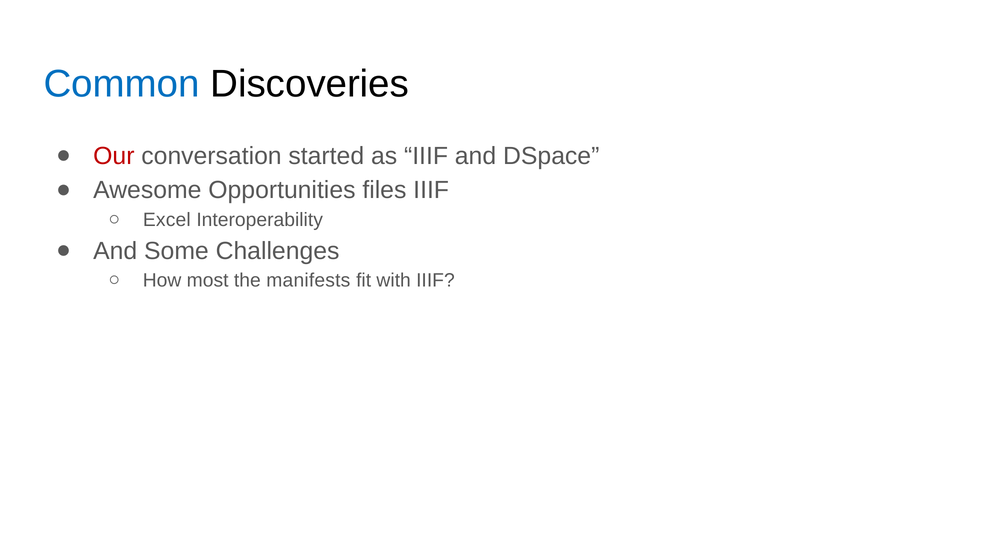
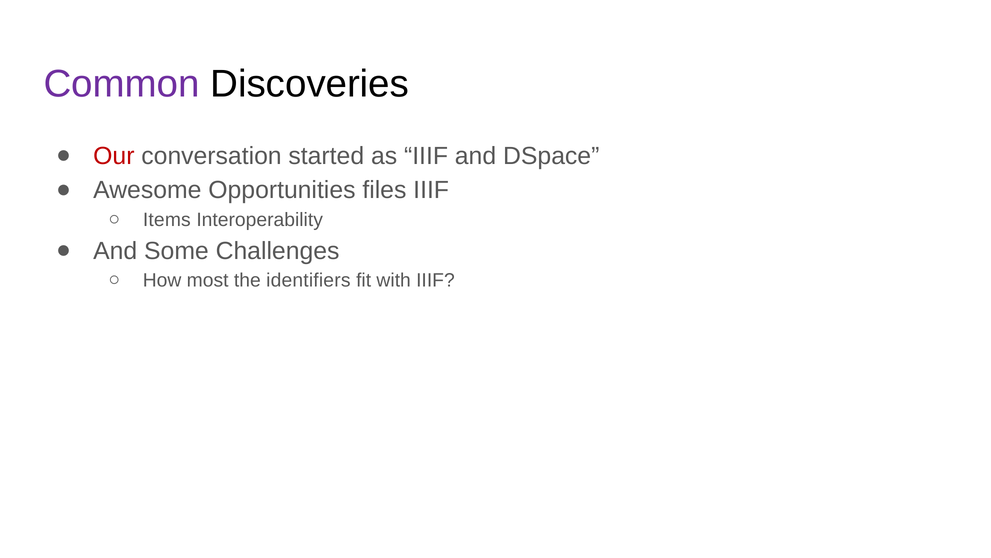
Common colour: blue -> purple (122, 84)
Excel: Excel -> Items (167, 220)
manifests: manifests -> identifiers (308, 280)
